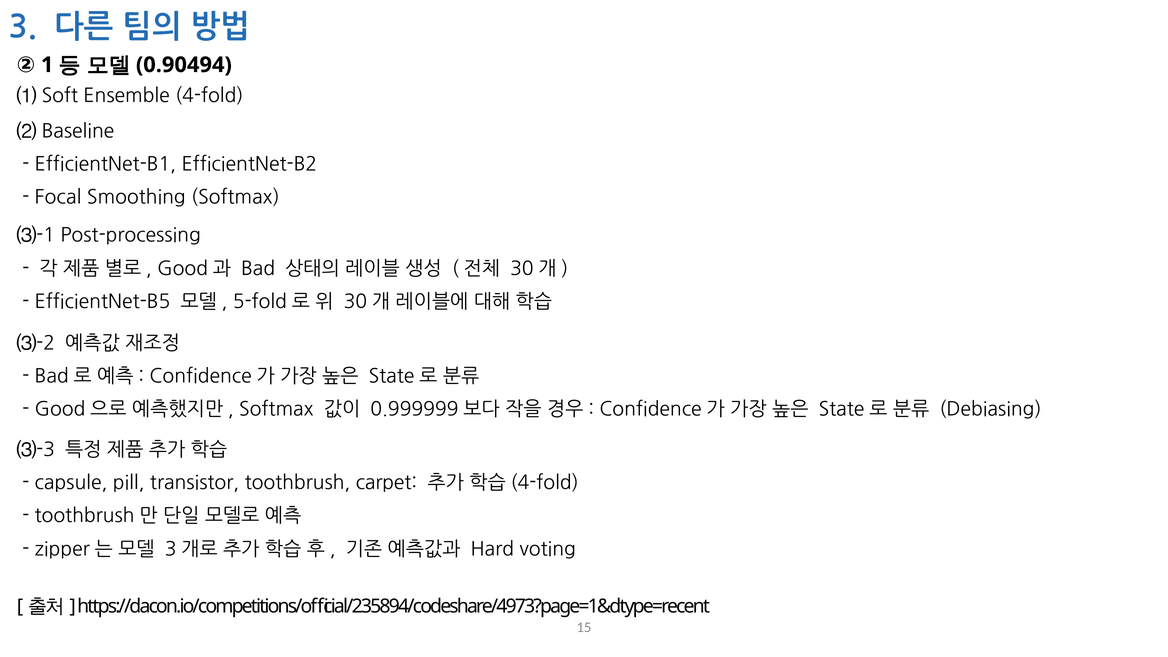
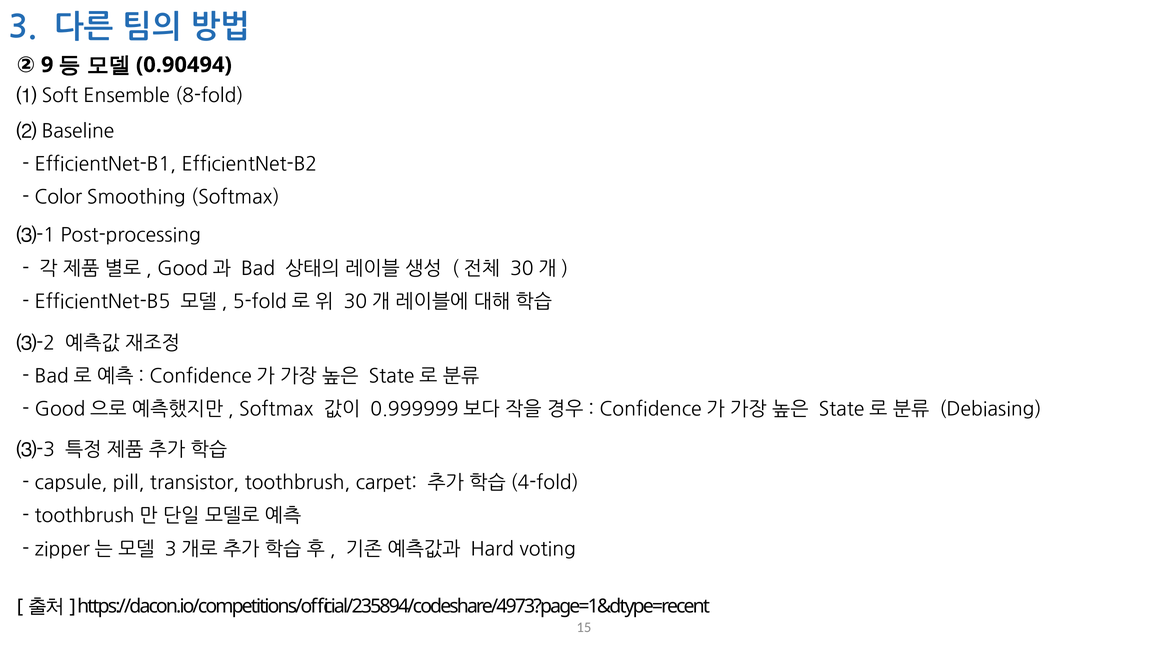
1: 1 -> 9 (47, 65)
4-fold: 4-fold -> 8-fold (209, 96)
Focal: Focal -> Color (58, 198)
